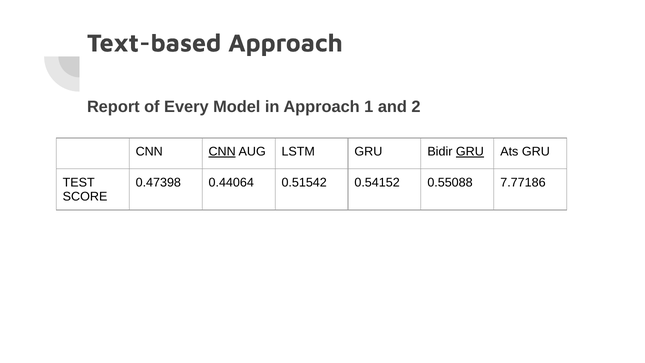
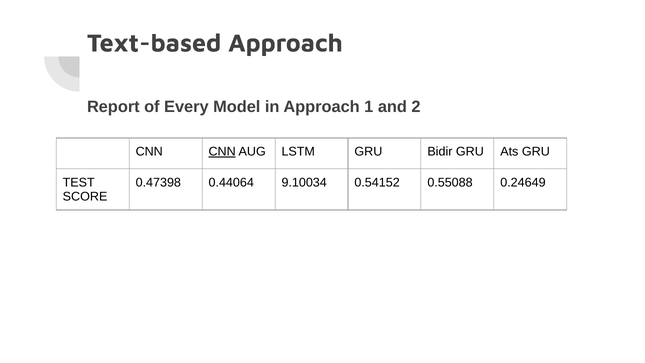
GRU underline: present -> none (470, 152)
0.51542: 0.51542 -> 9.10034 (304, 183)
7.77186: 7.77186 -> 0.24649 (523, 183)
